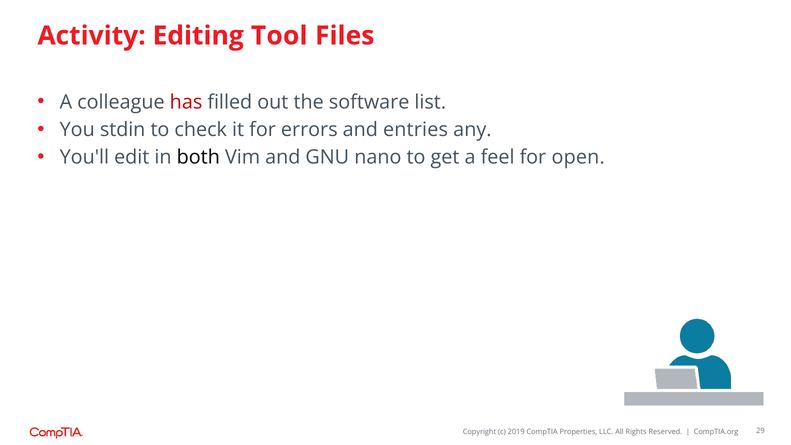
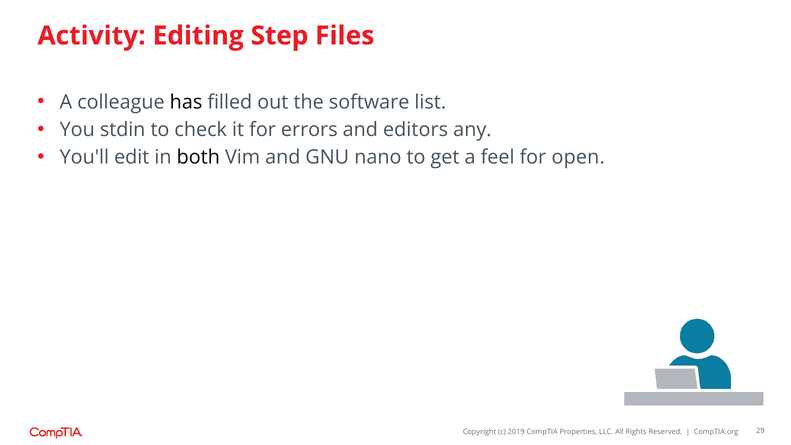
Tool: Tool -> Step (279, 36)
has colour: red -> black (186, 102)
entries: entries -> editors (416, 130)
